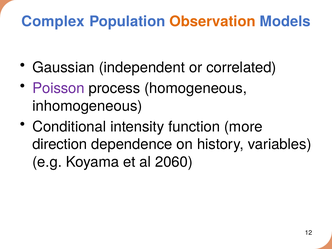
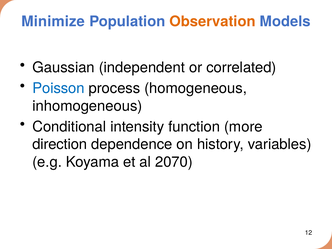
Complex: Complex -> Minimize (53, 22)
Poisson colour: purple -> blue (58, 88)
2060: 2060 -> 2070 (174, 162)
